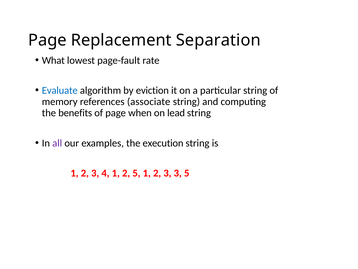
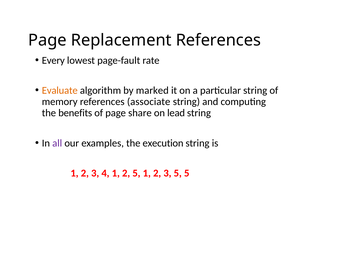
Replacement Separation: Separation -> References (218, 40)
What: What -> Every (53, 60)
Evaluate colour: blue -> orange (60, 90)
eviction: eviction -> marked (152, 90)
when: when -> share (140, 113)
3 3: 3 -> 5 (178, 173)
